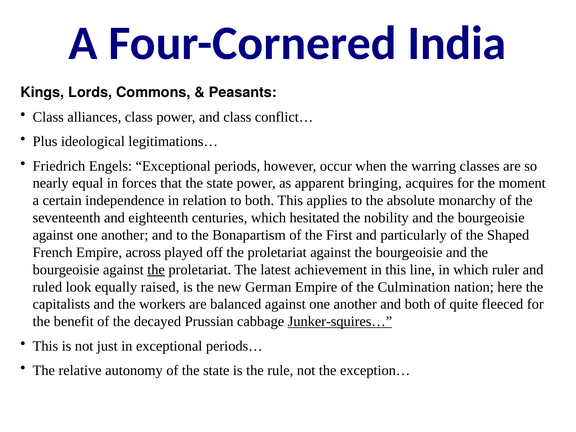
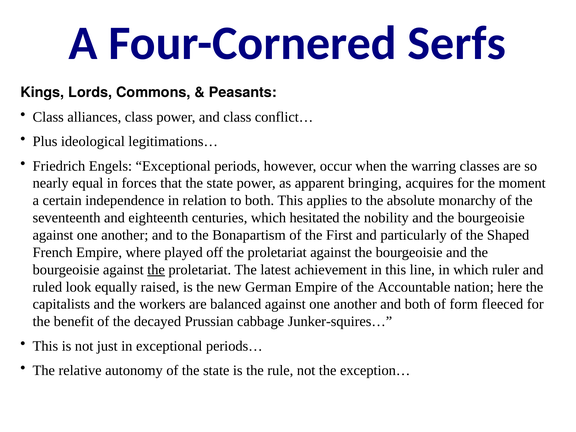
India: India -> Serfs (457, 43)
across: across -> where (143, 252)
Culmination: Culmination -> Accountable (414, 287)
quite: quite -> form (464, 304)
Junker-squires… underline: present -> none (340, 321)
